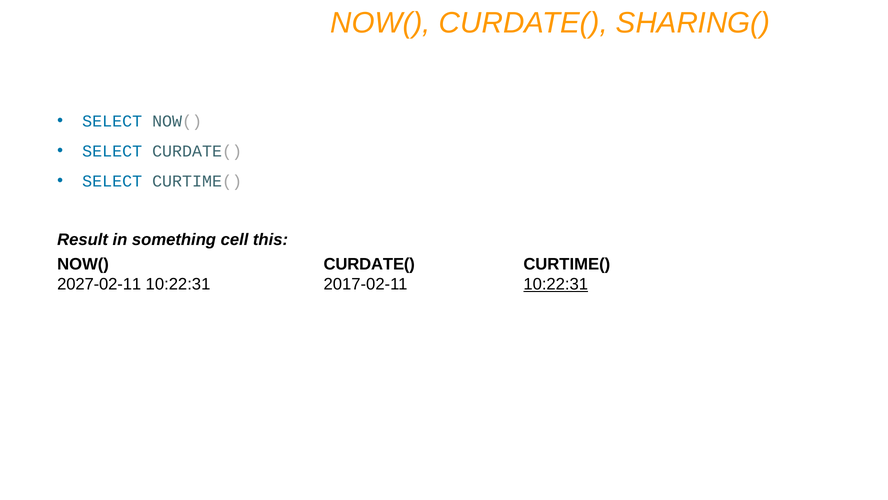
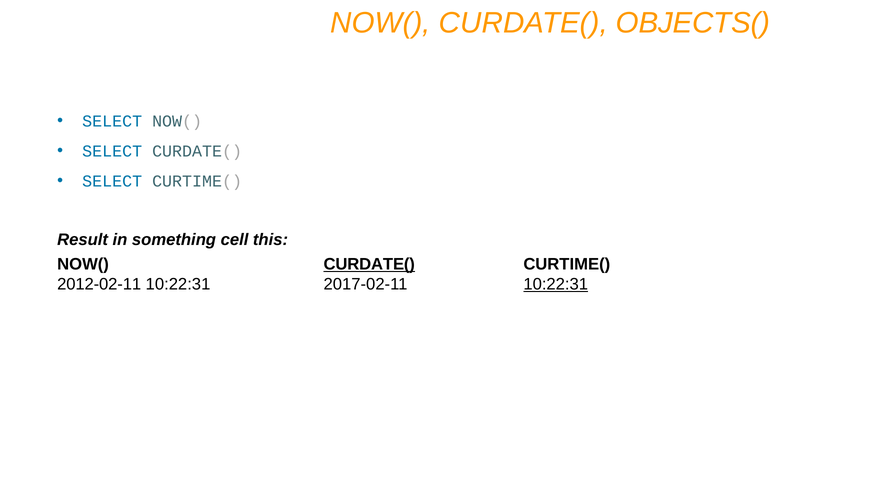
SHARING(: SHARING( -> OBJECTS( (693, 23)
CURDATE( underline: none -> present (369, 264)
2027-02-11: 2027-02-11 -> 2012-02-11 (99, 284)
